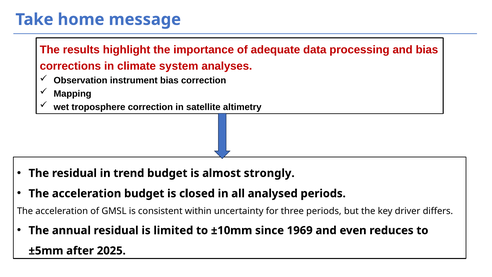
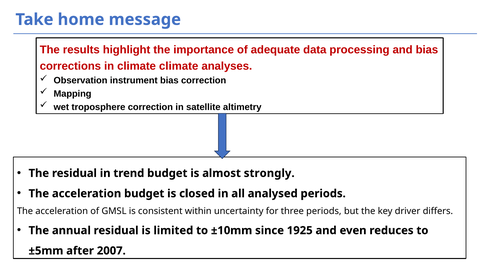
climate system: system -> climate (179, 66)
1969: 1969 -> 1925 (300, 230)
2025: 2025 -> 2007 (111, 251)
